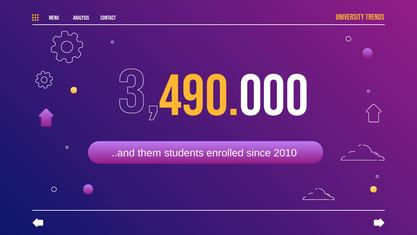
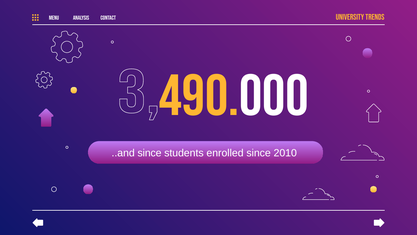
..and them: them -> since (150, 153)
